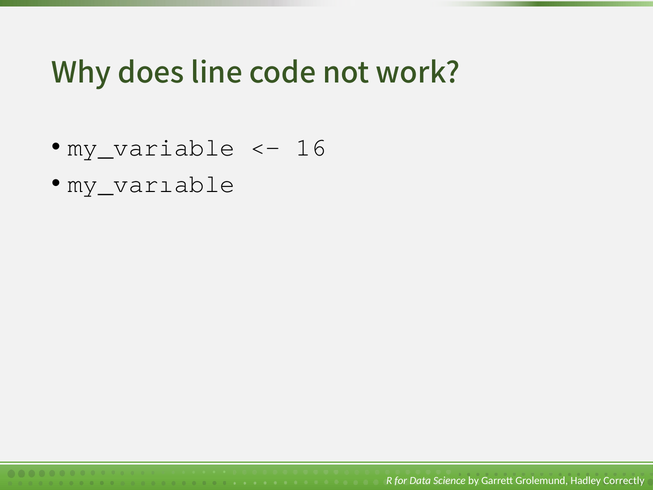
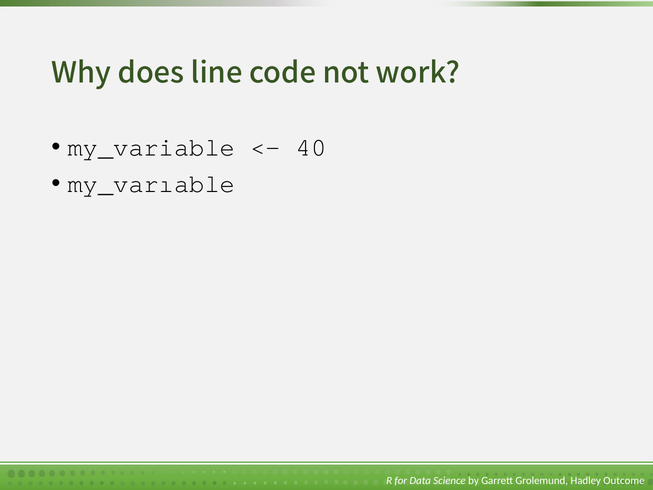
16: 16 -> 40 (311, 147)
Correctly: Correctly -> Outcome (624, 480)
